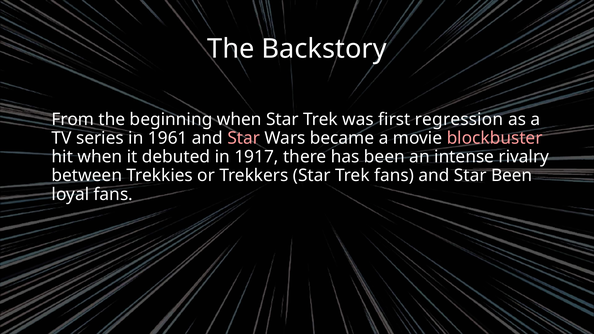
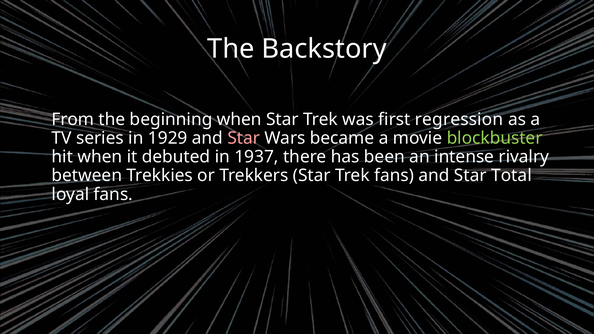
1961: 1961 -> 1929 (168, 138)
blockbuster colour: pink -> light green (495, 138)
1917: 1917 -> 1937 (256, 157)
Star Been: Been -> Total (511, 176)
